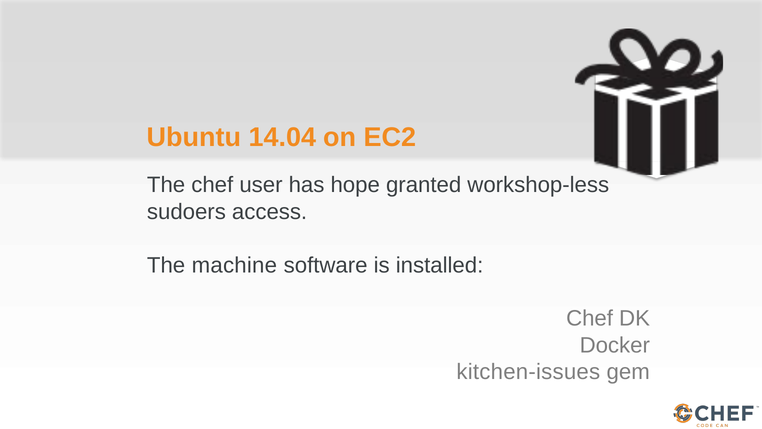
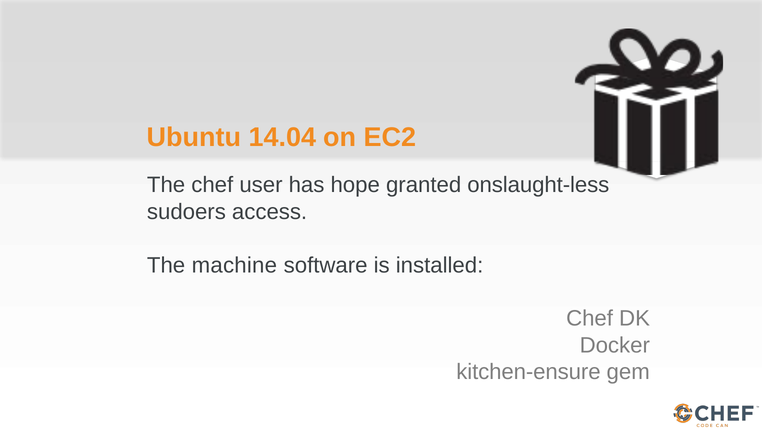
workshop-less: workshop-less -> onslaught-less (538, 185)
kitchen-issues: kitchen-issues -> kitchen-ensure (528, 372)
